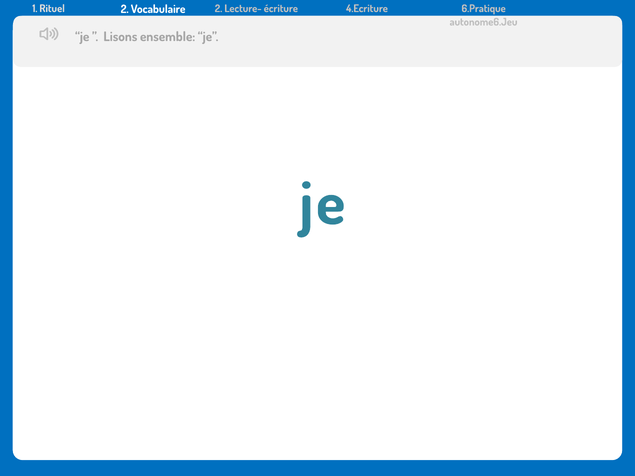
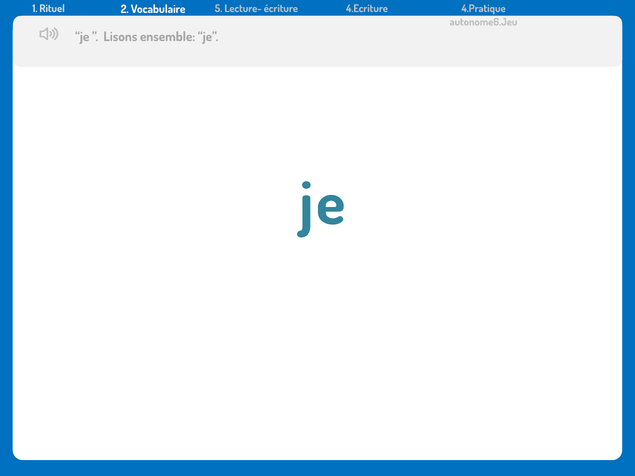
Vocabulaire 2: 2 -> 5 (219, 9)
6.Pratique: 6.Pratique -> 4.Pratique (484, 9)
